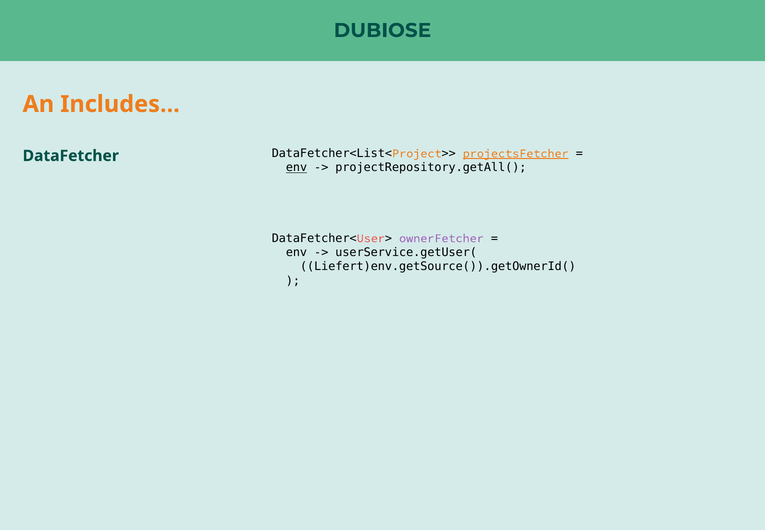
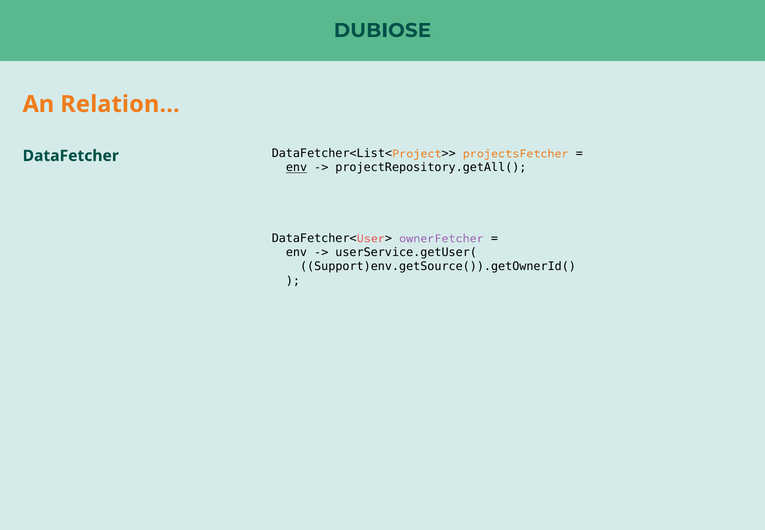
Includes: Includes -> Relation (120, 104)
projectsFetcher underline: present -> none (516, 153)
Liefert)env.getSource()).getOwnerId(: Liefert)env.getSource()).getOwnerId( -> Support)env.getSource()).getOwnerId( (438, 266)
